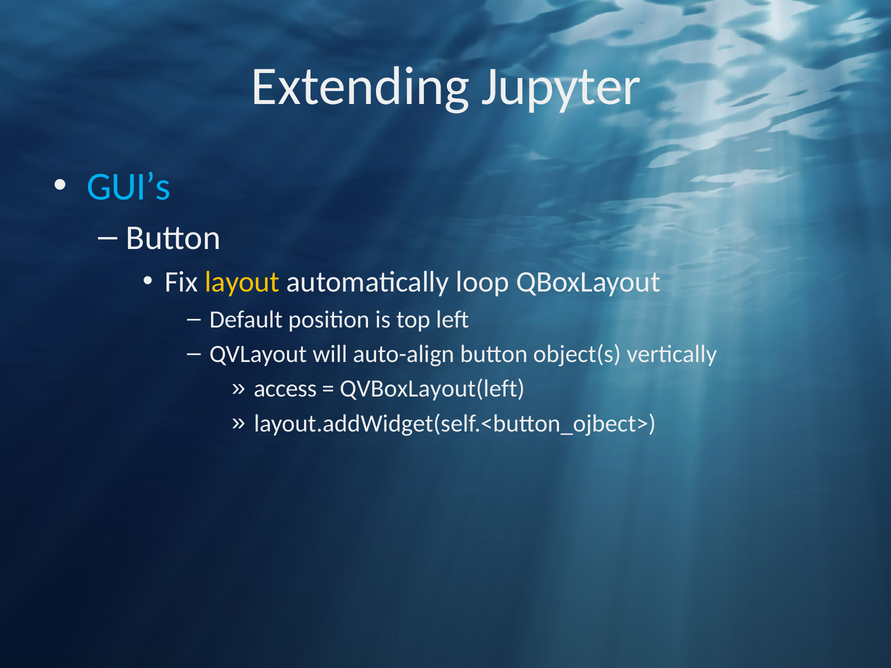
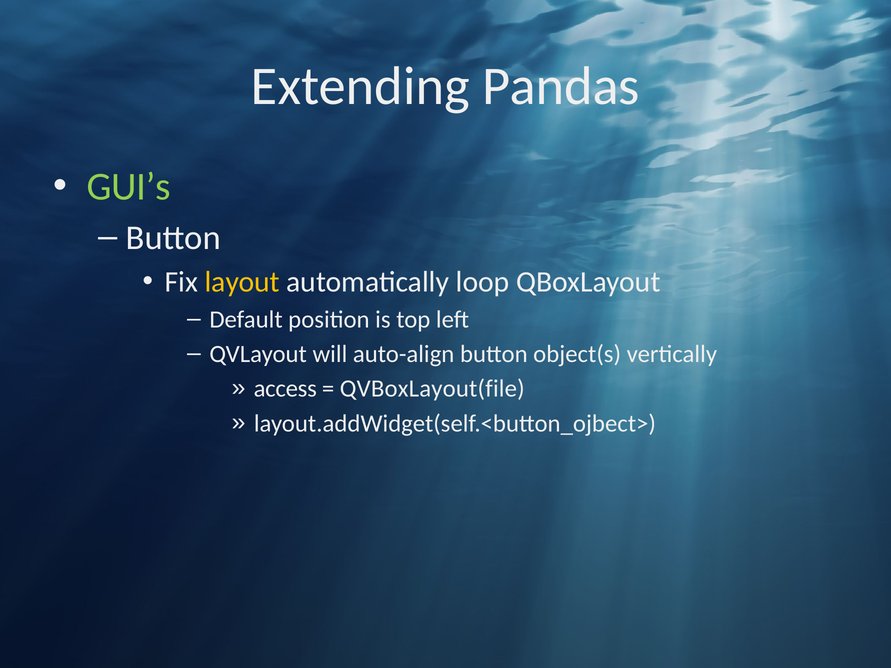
Jupyter: Jupyter -> Pandas (561, 86)
GUI’s colour: light blue -> light green (129, 187)
QVBoxLayout(left: QVBoxLayout(left -> QVBoxLayout(file (432, 389)
